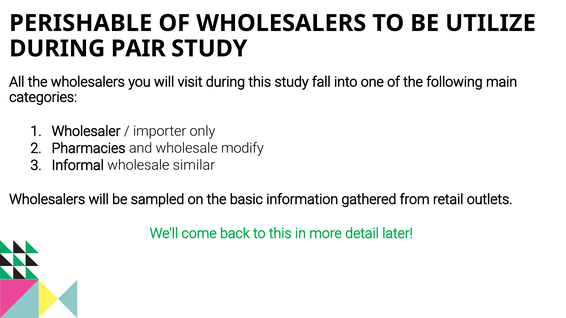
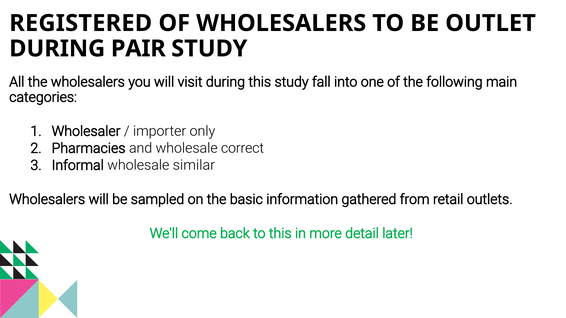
PERISHABLE: PERISHABLE -> REGISTERED (81, 23)
UTILIZE: UTILIZE -> OUTLET (491, 23)
modify: modify -> correct (242, 148)
